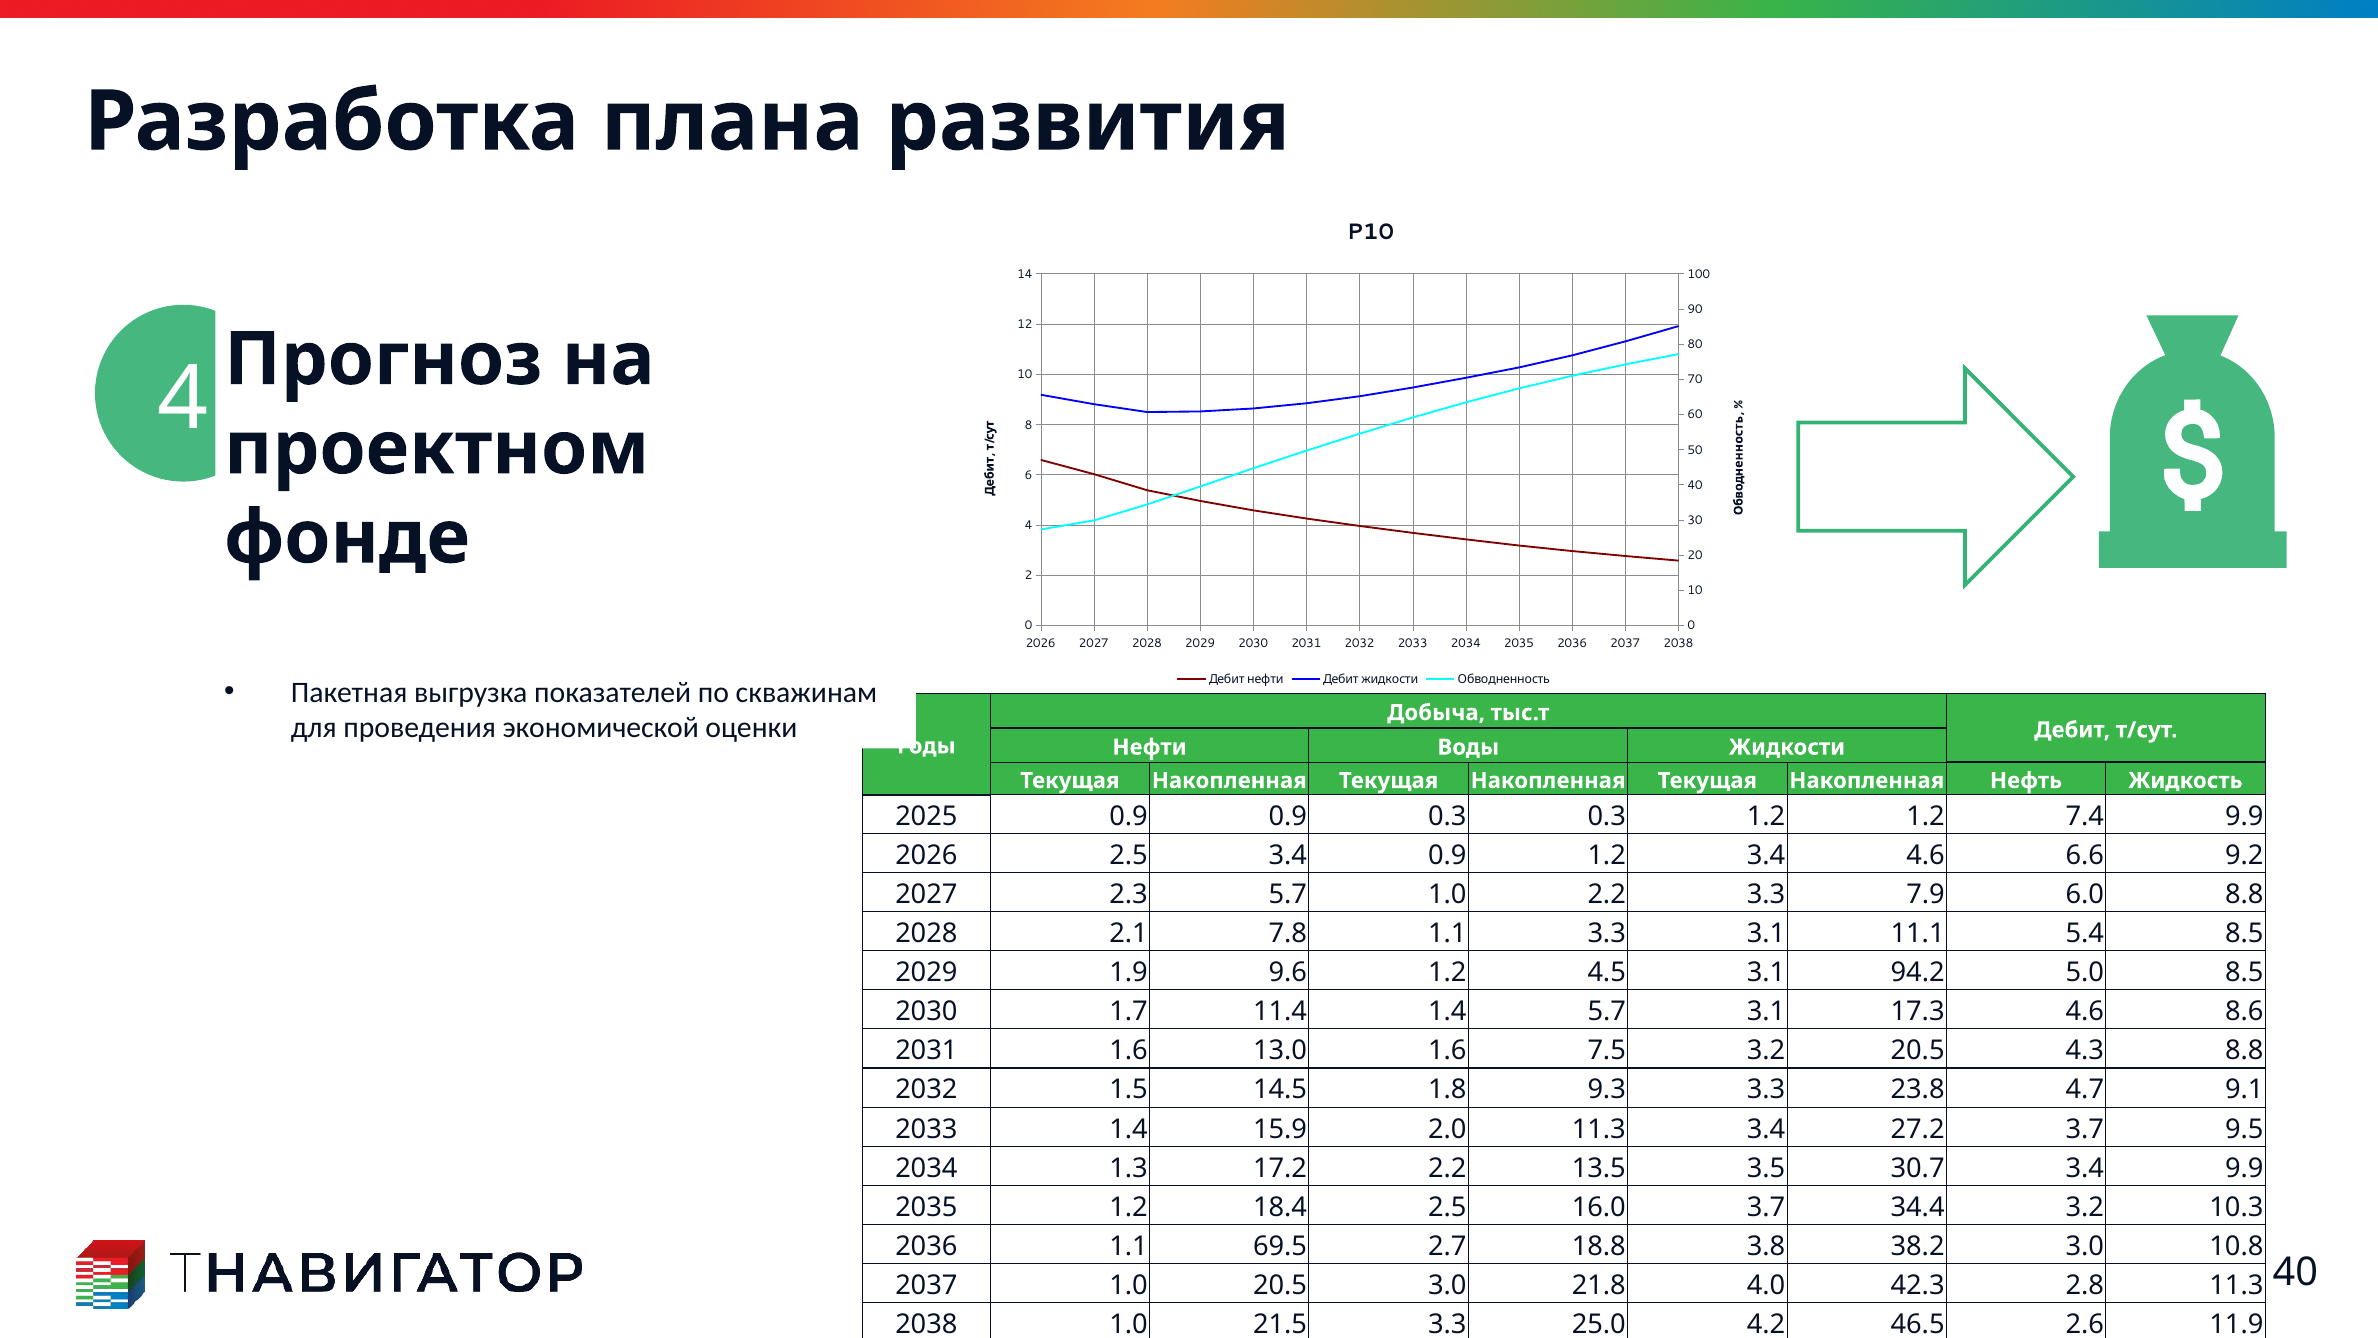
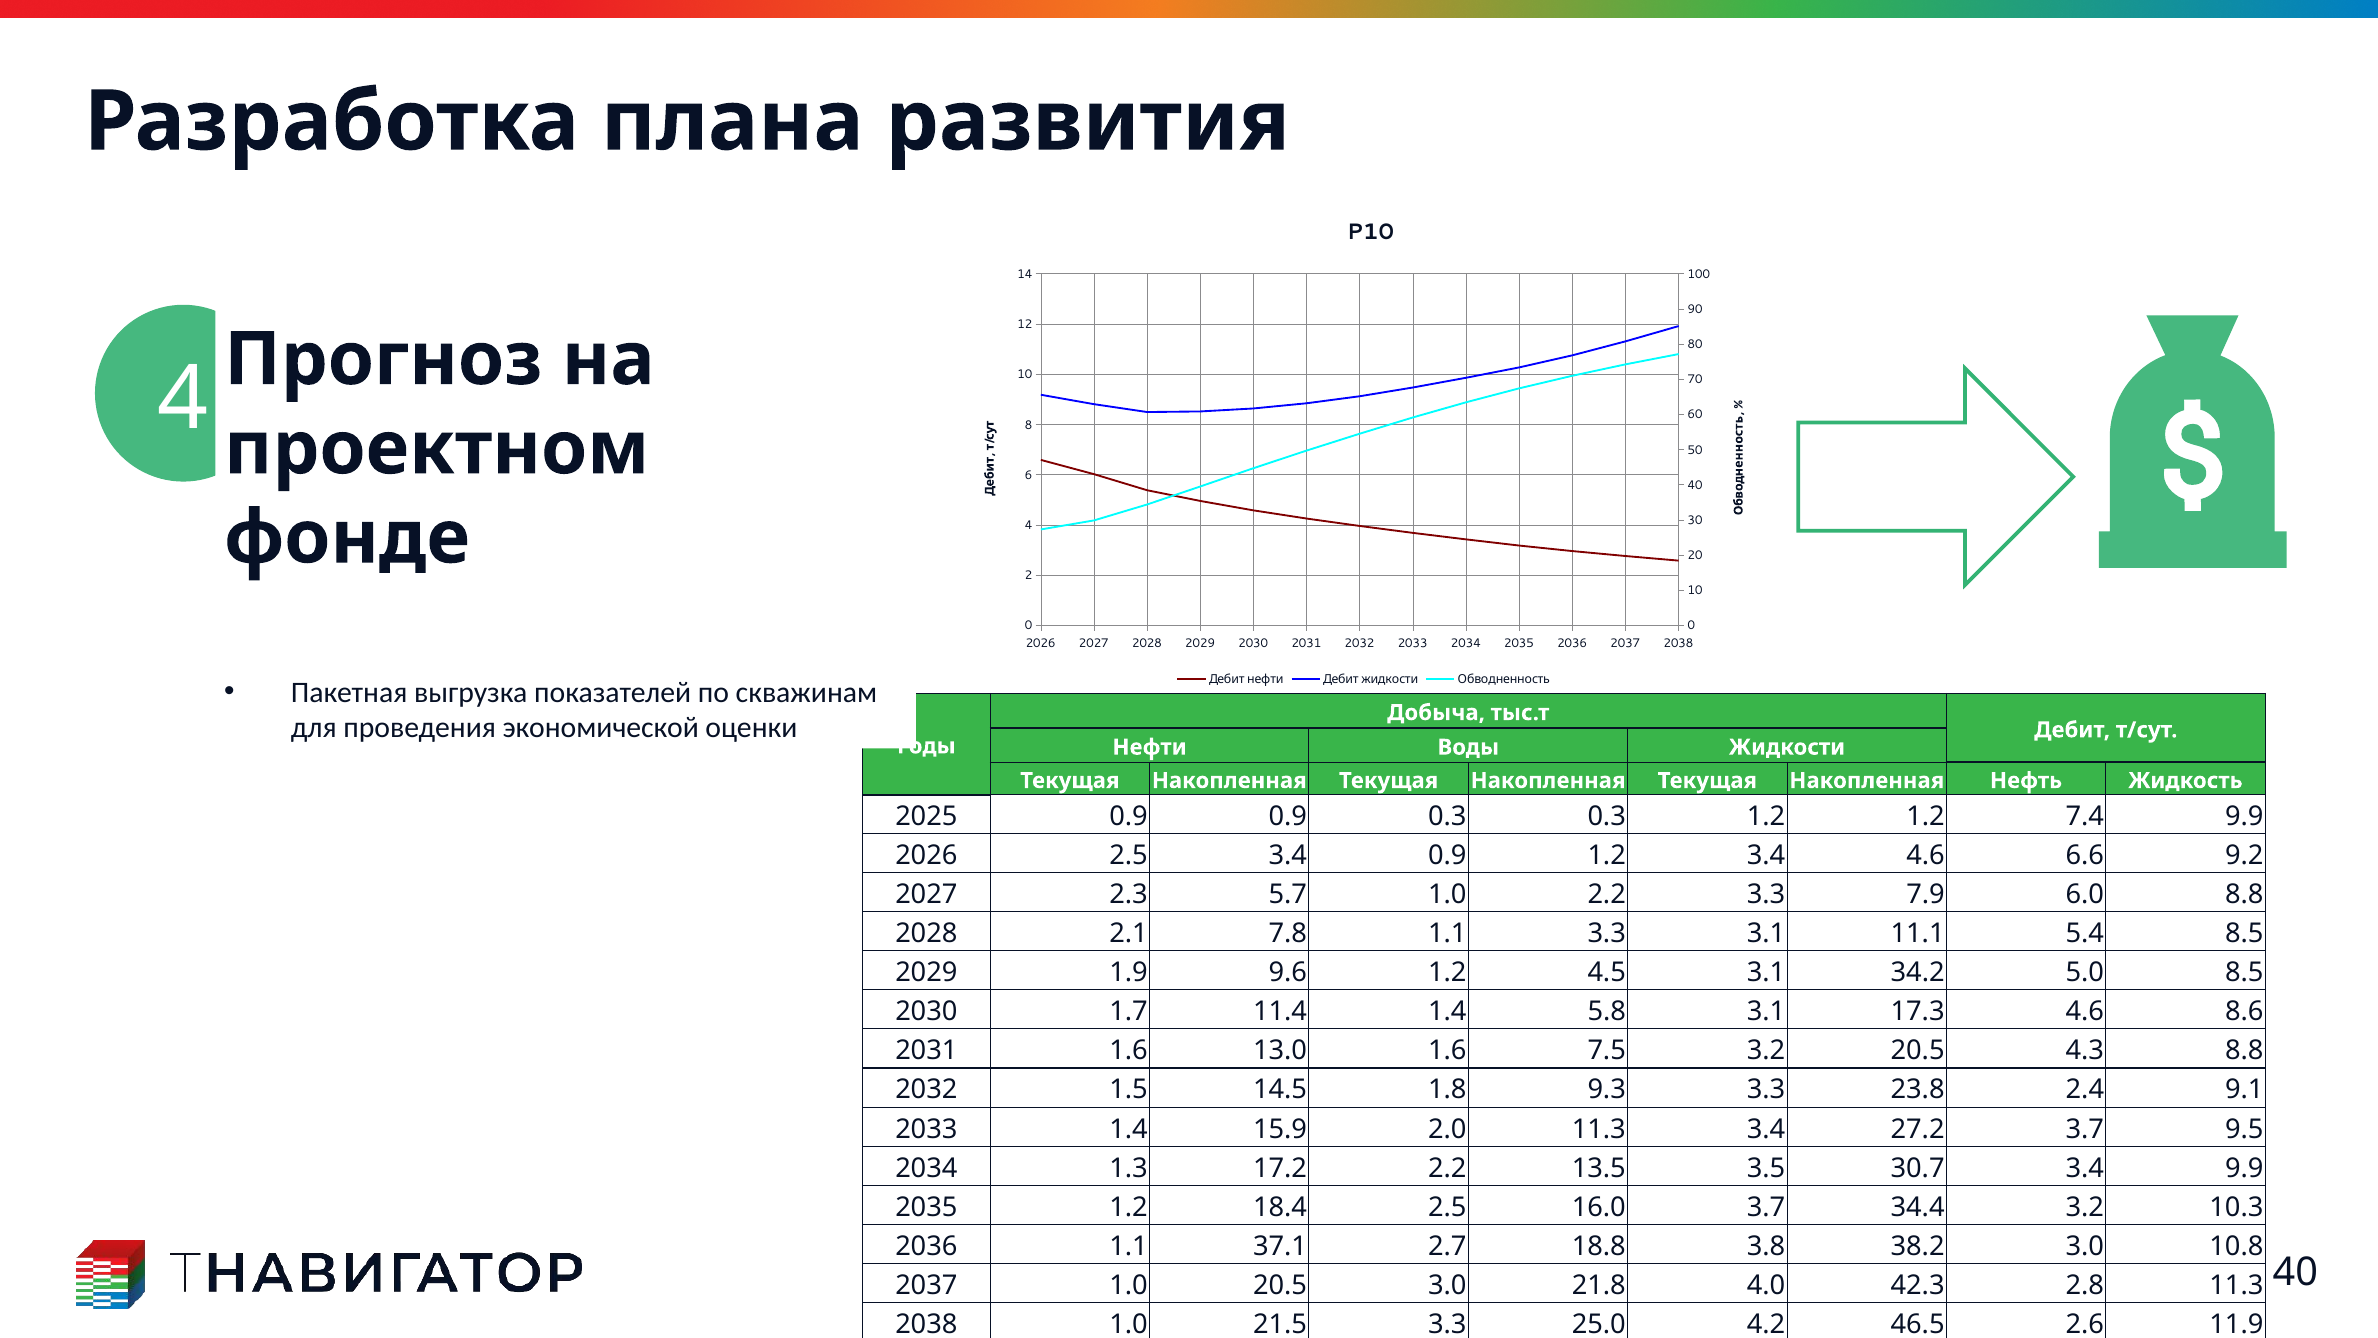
94.2: 94.2 -> 34.2 (1918, 973)
1.4 5.7: 5.7 -> 5.8 (1607, 1012)
4.7: 4.7 -> 2.4 (2085, 1090)
69.5: 69.5 -> 37.1 (1280, 1246)
